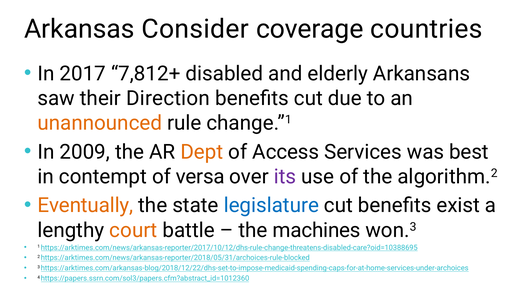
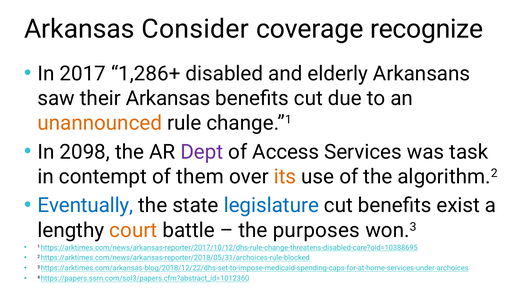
countries: countries -> recognize (427, 29)
7,812+: 7,812+ -> 1,286+ (146, 74)
their Direction: Direction -> Arkansas (168, 99)
2009: 2009 -> 2098 (85, 152)
Dept colour: orange -> purple (202, 152)
best: best -> task (469, 152)
versa: versa -> them (200, 177)
its colour: purple -> orange (285, 177)
Eventually colour: orange -> blue (85, 206)
machines: machines -> purposes (316, 231)
